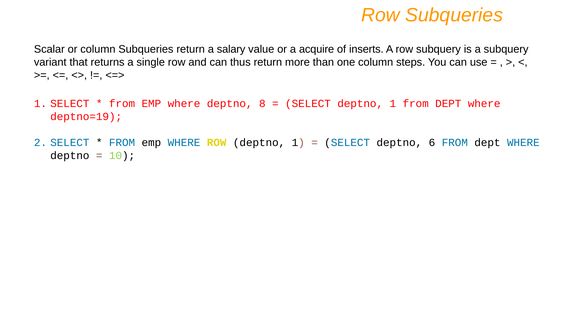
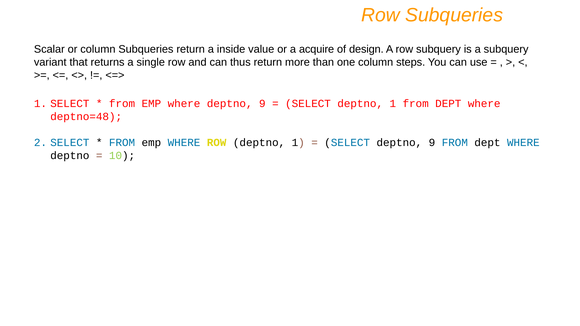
salary: salary -> inside (231, 49)
inserts: inserts -> design (366, 49)
where deptno 8: 8 -> 9 (262, 104)
deptno=19: deptno=19 -> deptno=48 (86, 117)
SELECT deptno 6: 6 -> 9 (432, 143)
